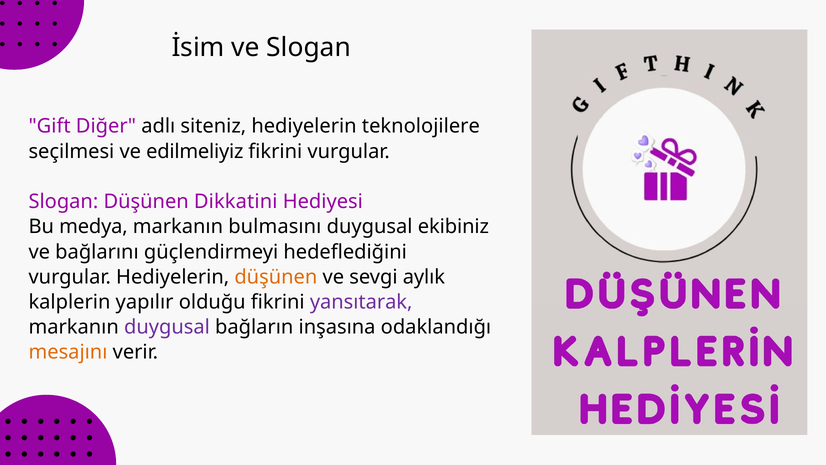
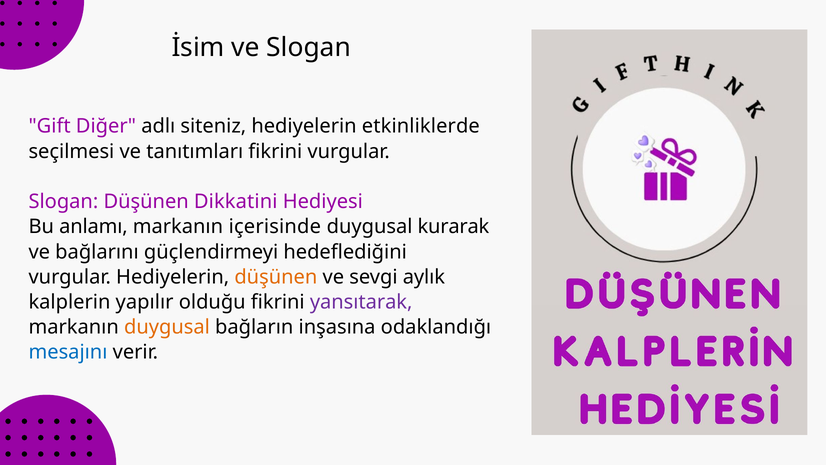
teknolojilere: teknolojilere -> etkinliklerde (421, 126)
edilmeliyiz: edilmeliyiz -> tanıtımları (195, 151)
medya: medya -> anlamı (93, 227)
bulmasını: bulmasını -> içerisinde (275, 227)
ekibiniz: ekibiniz -> kurarak (453, 227)
duygusal colour: purple -> orange (167, 327)
mesajını colour: orange -> blue (68, 352)
